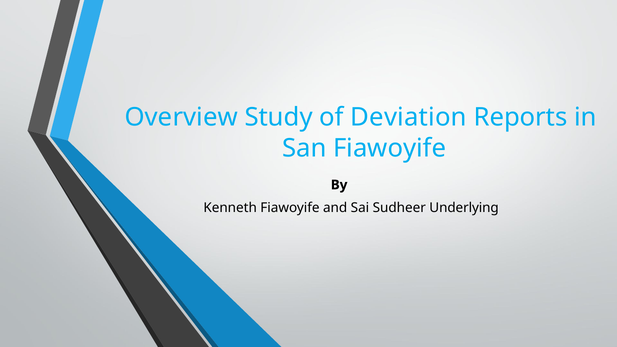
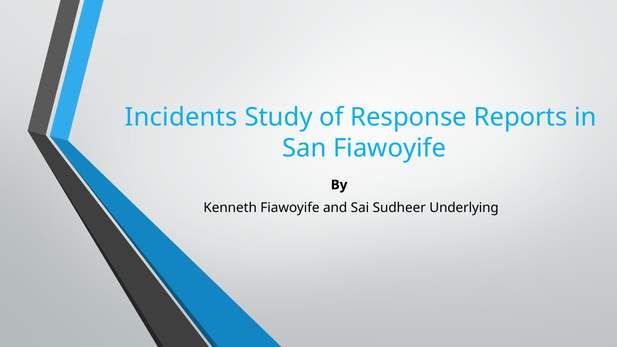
Overview: Overview -> Incidents (181, 118)
Deviation: Deviation -> Response (409, 118)
